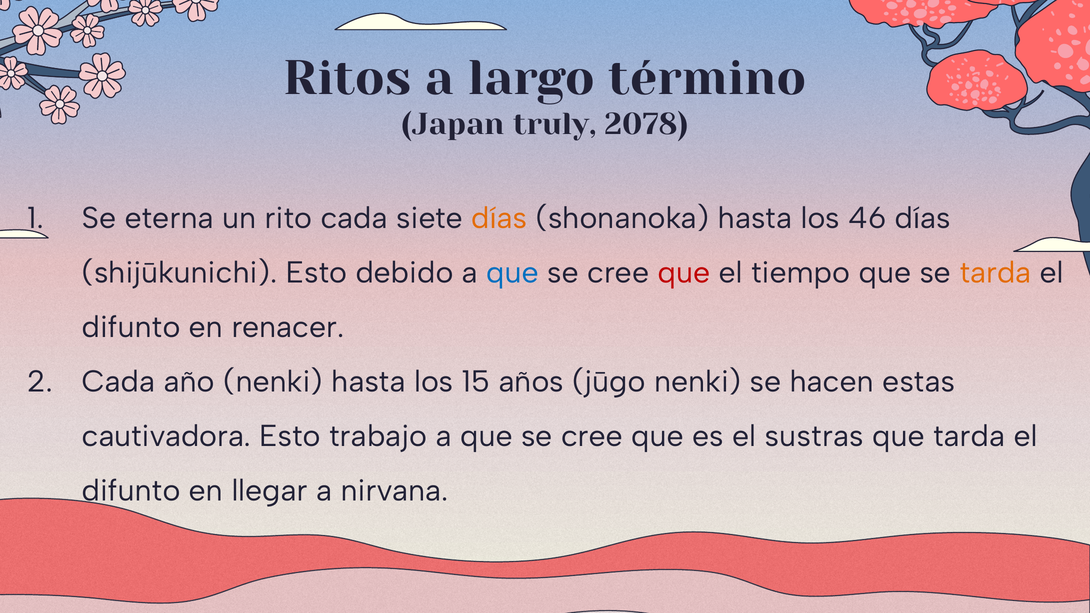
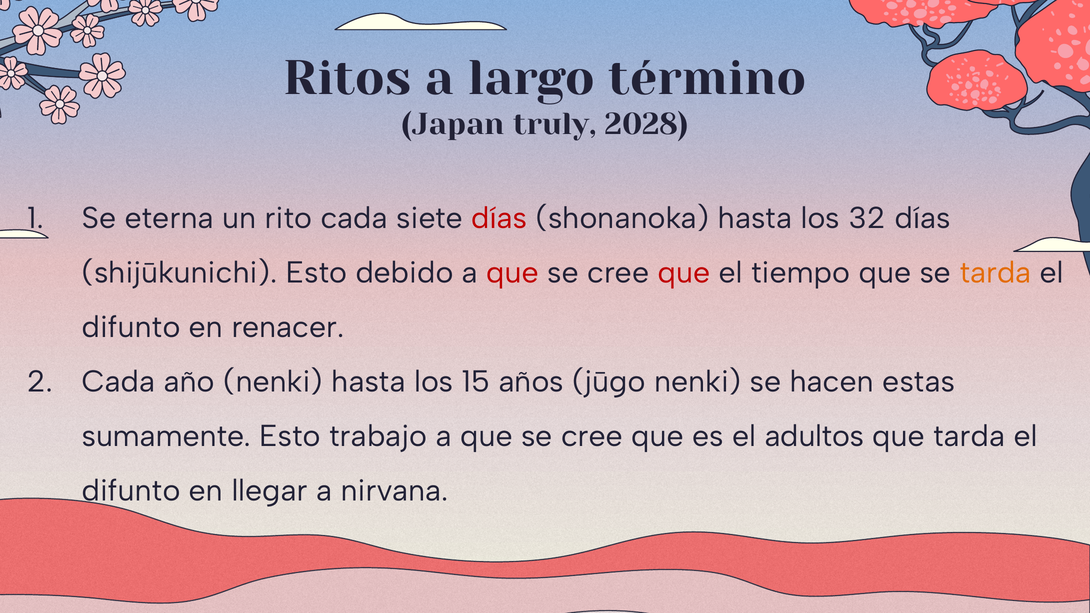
2078: 2078 -> 2028 (647, 124)
días colour: orange -> red (499, 218)
46: 46 -> 32 (867, 218)
que colour: blue -> red (513, 273)
cautivadora: cautivadora -> sumamente (166, 436)
sustras: sustras -> adultos (814, 436)
